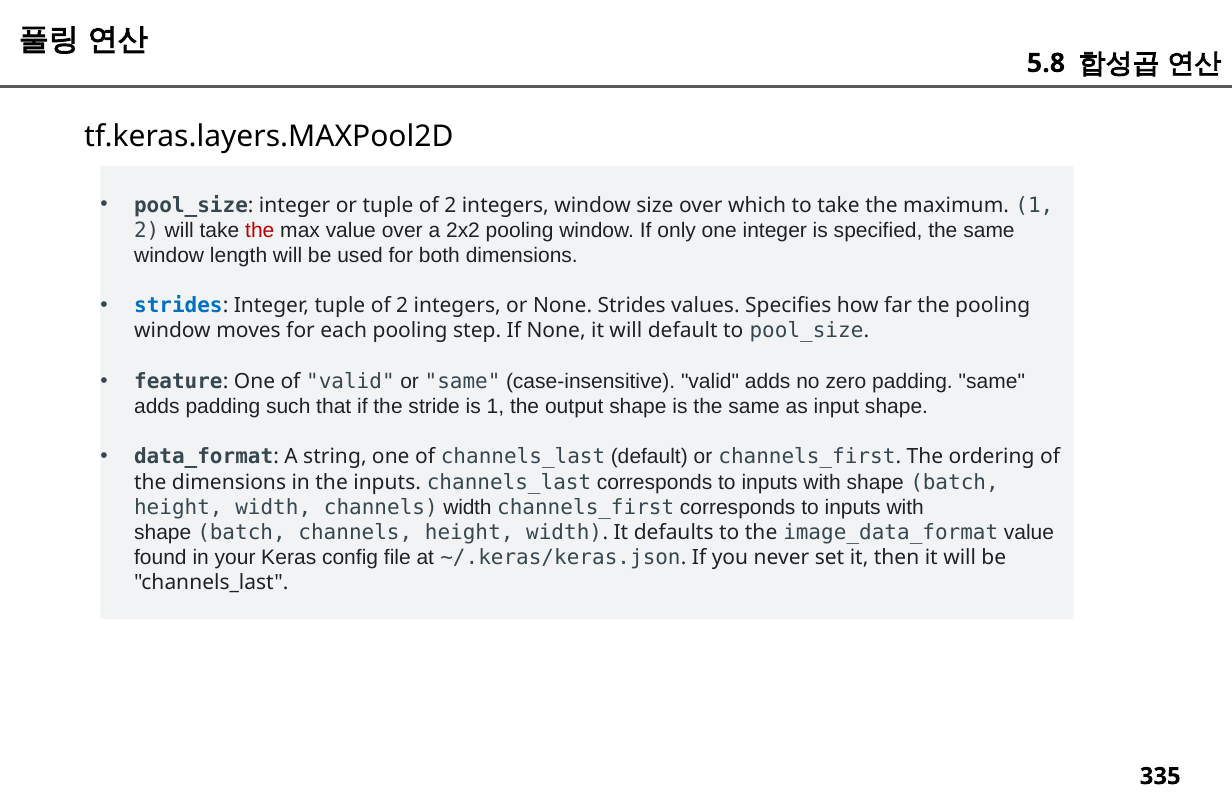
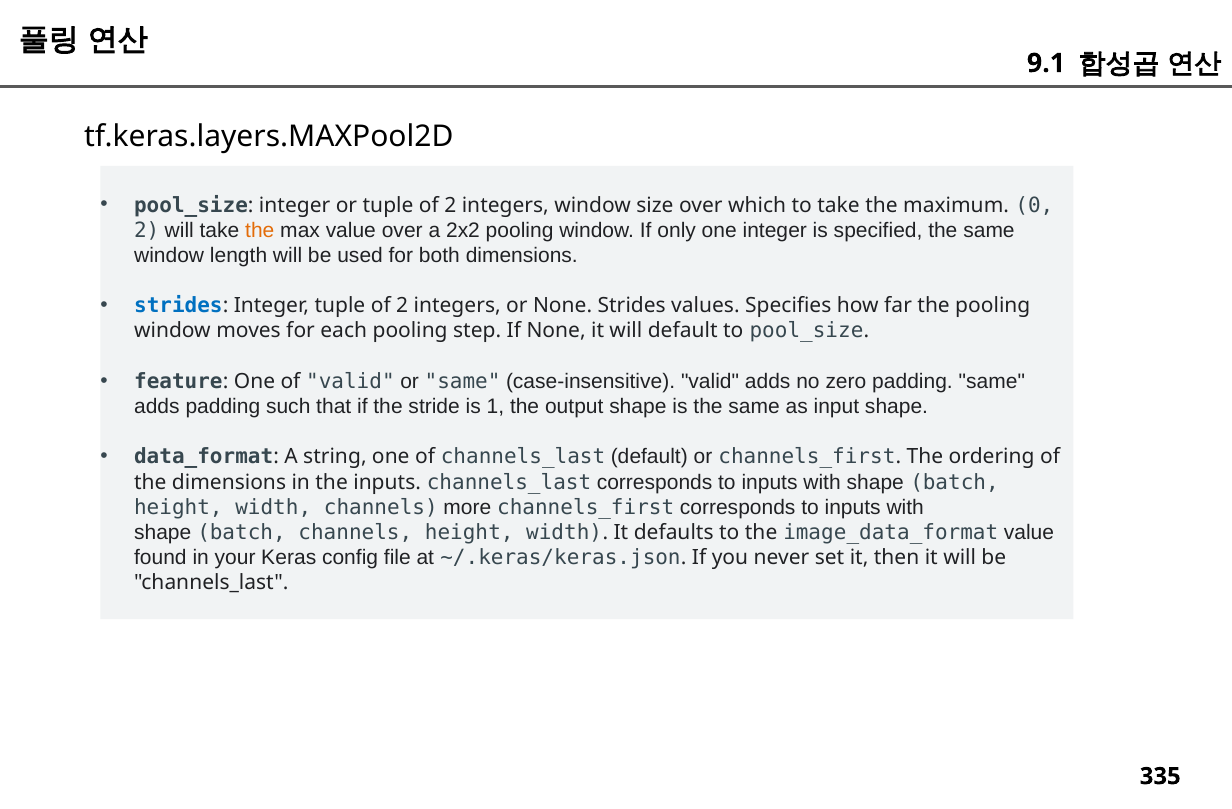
5.8: 5.8 -> 9.1 (1046, 63)
maximum 1: 1 -> 0 (1034, 205)
the colour: red -> orange (260, 230)
channels width: width -> more (467, 507)
